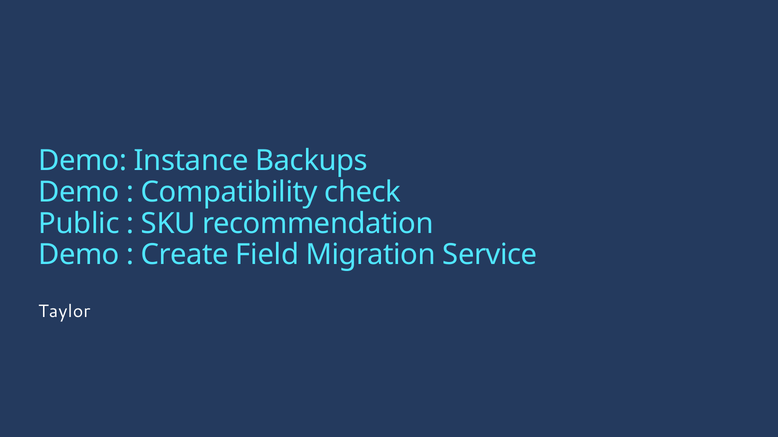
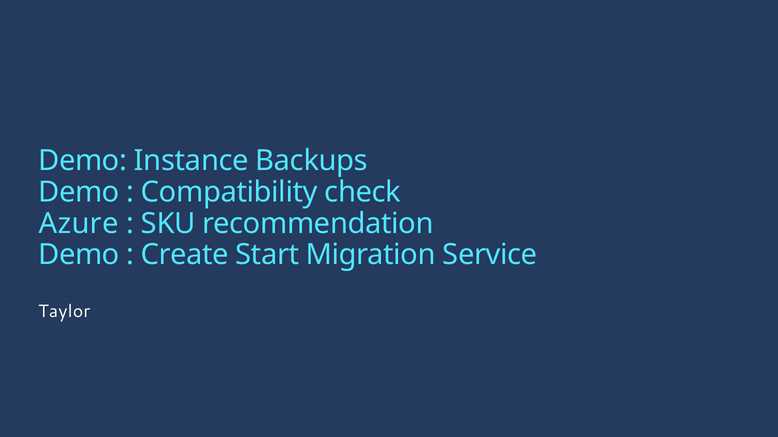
Public: Public -> Azure (79, 224)
Field: Field -> Start (267, 255)
